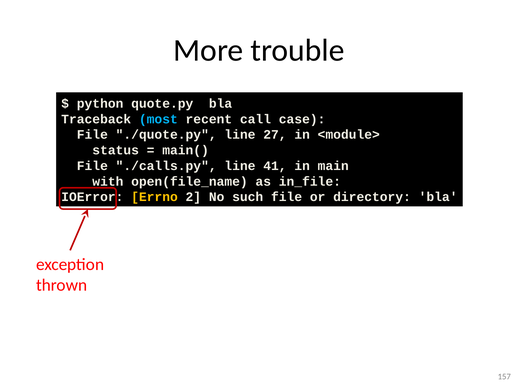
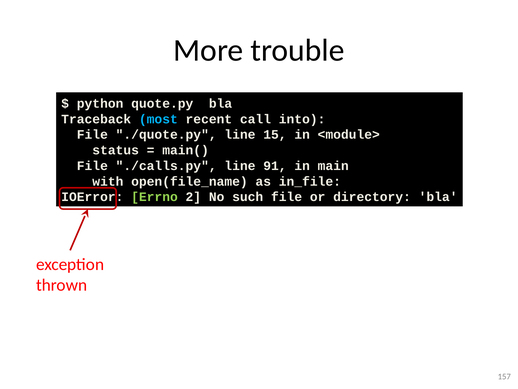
case: case -> into (302, 119)
27: 27 -> 15 (275, 135)
41: 41 -> 91 (275, 166)
Errno colour: yellow -> light green (154, 197)
